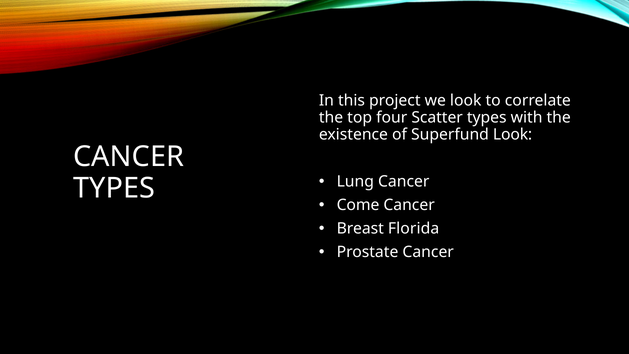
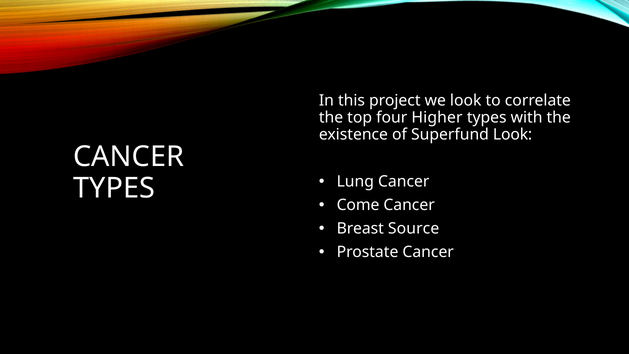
Scatter: Scatter -> Higher (437, 117)
Florida: Florida -> Source (414, 228)
